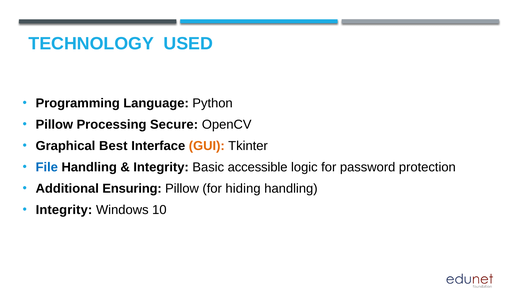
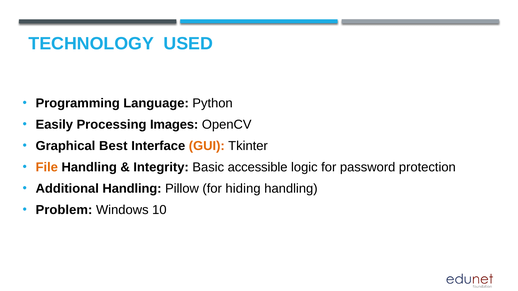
Pillow: Pillow -> Easily (54, 125)
Secure: Secure -> Images (174, 125)
File colour: blue -> orange (47, 167)
Additional Ensuring: Ensuring -> Handling (132, 189)
Integrity: Integrity -> Problem (64, 210)
